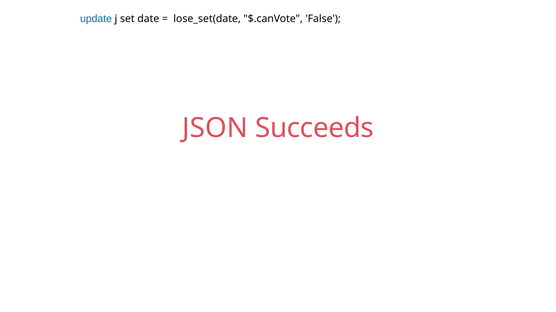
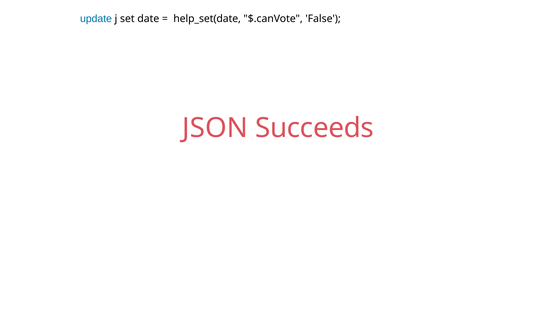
lose_set(date: lose_set(date -> help_set(date (207, 19)
